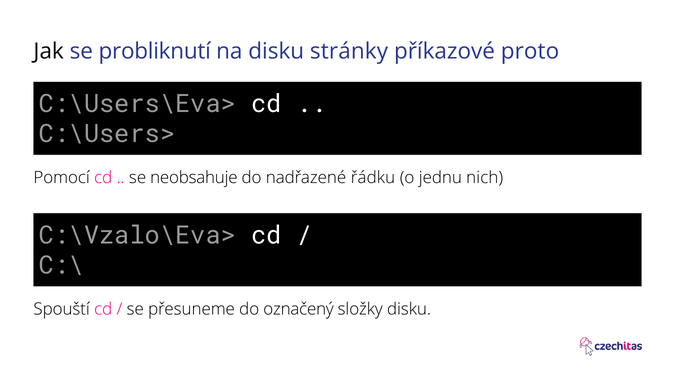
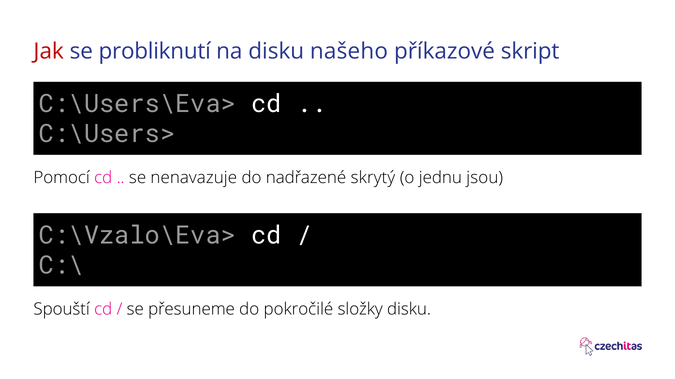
Jak colour: black -> red (49, 52)
stránky: stránky -> našeho (349, 52)
proto: proto -> skript (530, 52)
neobsahuje: neobsahuje -> nenavazuje (194, 178)
řádku: řádku -> skrytý (373, 178)
nich: nich -> jsou (485, 178)
označený: označený -> pokročilé (298, 310)
